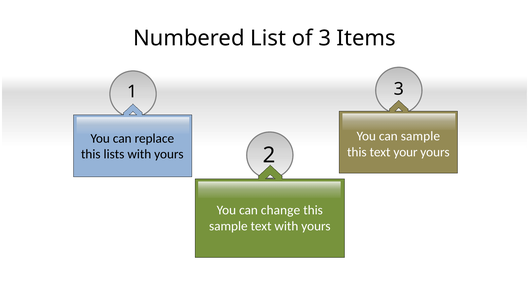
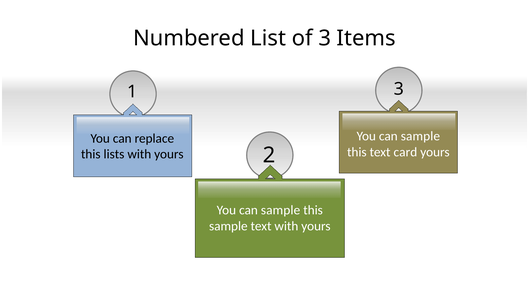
your: your -> card (405, 152)
change: change -> sample (281, 211)
